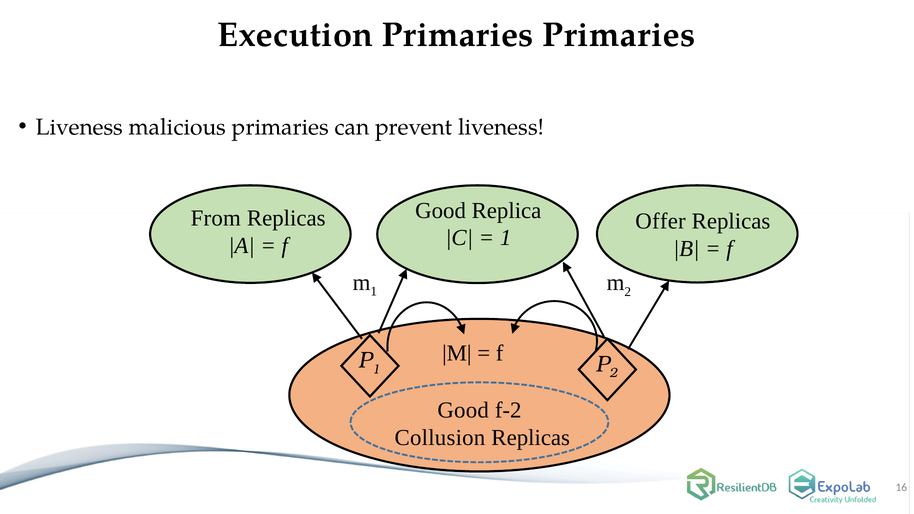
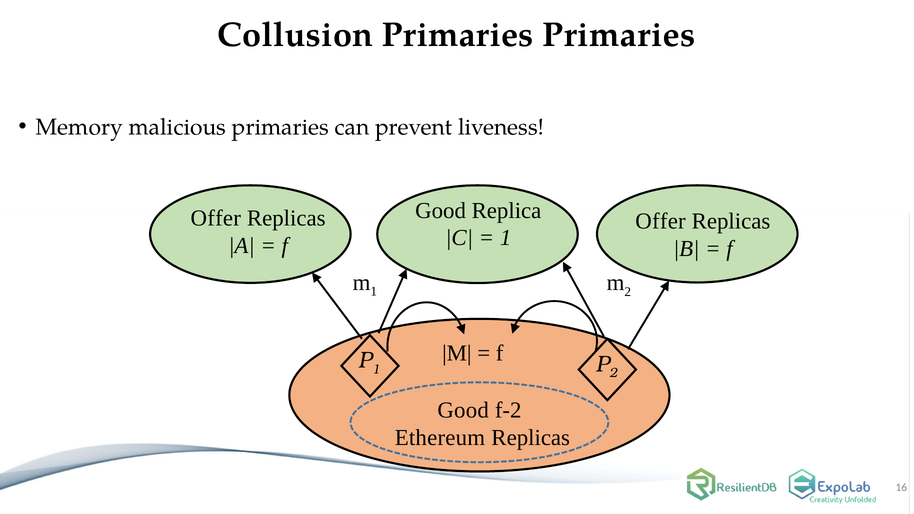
Execution: Execution -> Collusion (295, 35)
Liveness: Liveness -> Memory (79, 127)
From: From -> Offer (216, 218)
Collusion: Collusion -> Ethereum (440, 438)
